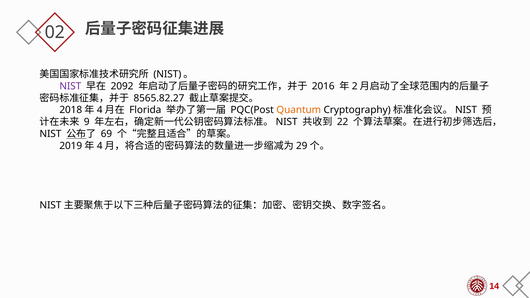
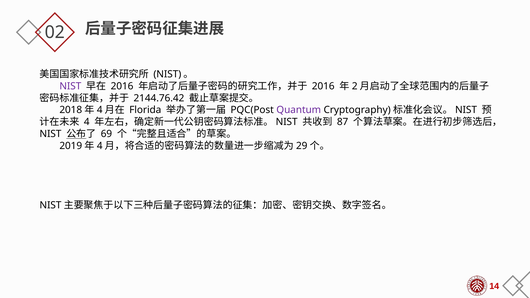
2092: 2092 -> 2016 (122, 86)
8565.82.27: 8565.82.27 -> 2144.76.42 (159, 98)
Quantum colour: orange -> purple (299, 110)
9: 9 -> 4 (87, 122)
22: 22 -> 87 (343, 122)
